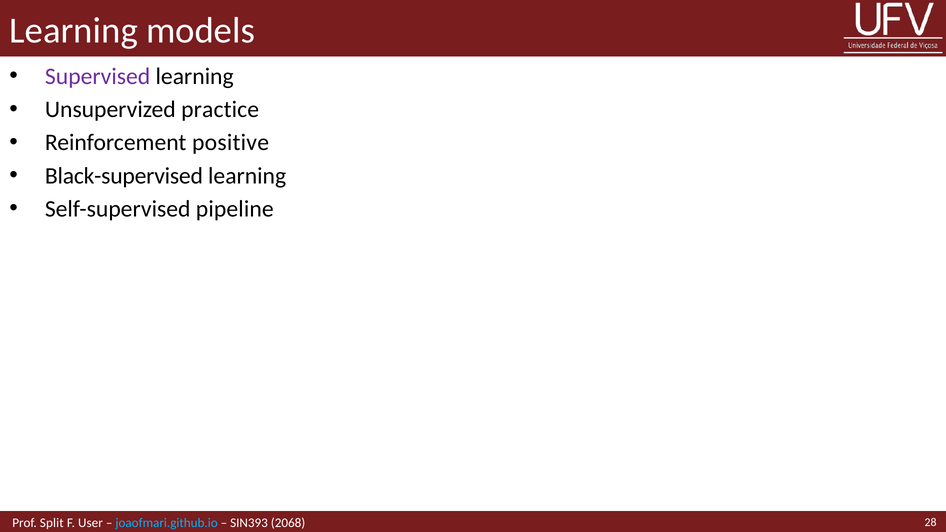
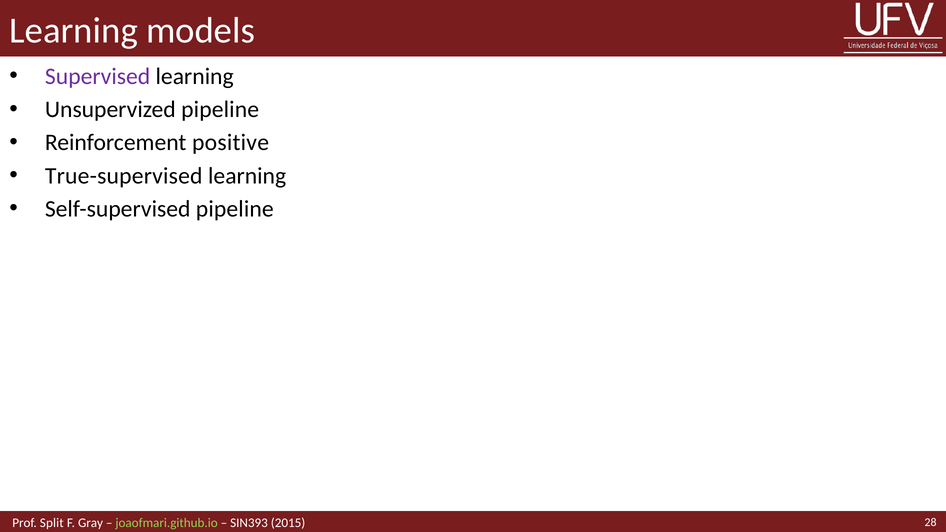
Unsupervized practice: practice -> pipeline (220, 110)
Black-supervised: Black-supervised -> True-supervised (124, 176)
User: User -> Gray (91, 523)
joaofmari.github.io colour: light blue -> light green (167, 523)
2068: 2068 -> 2015 (288, 523)
